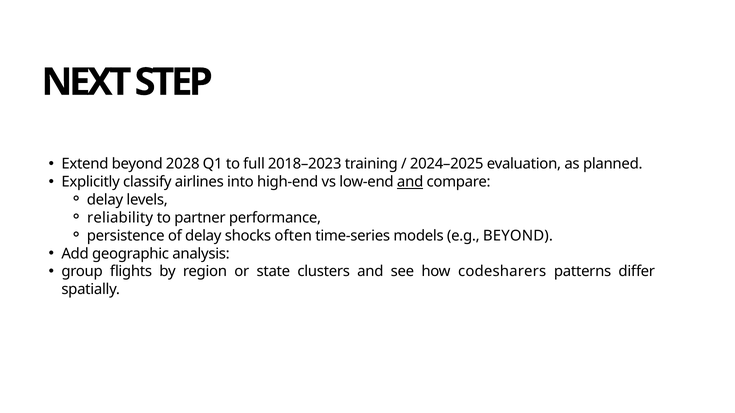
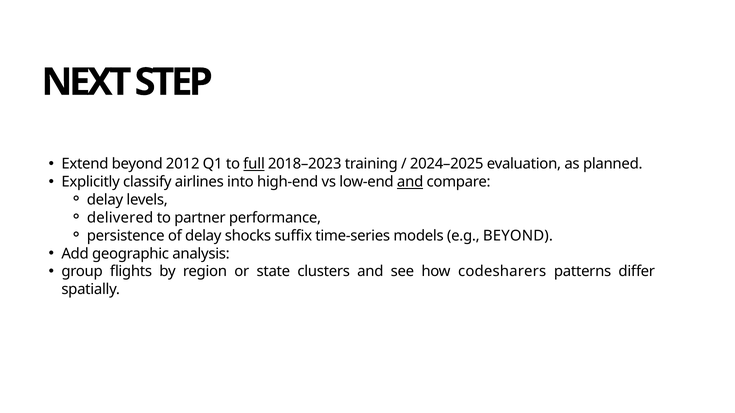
2028: 2028 -> 2012 (183, 164)
full underline: none -> present (254, 164)
reliability: reliability -> delivered (120, 218)
often: often -> suffix (293, 236)
